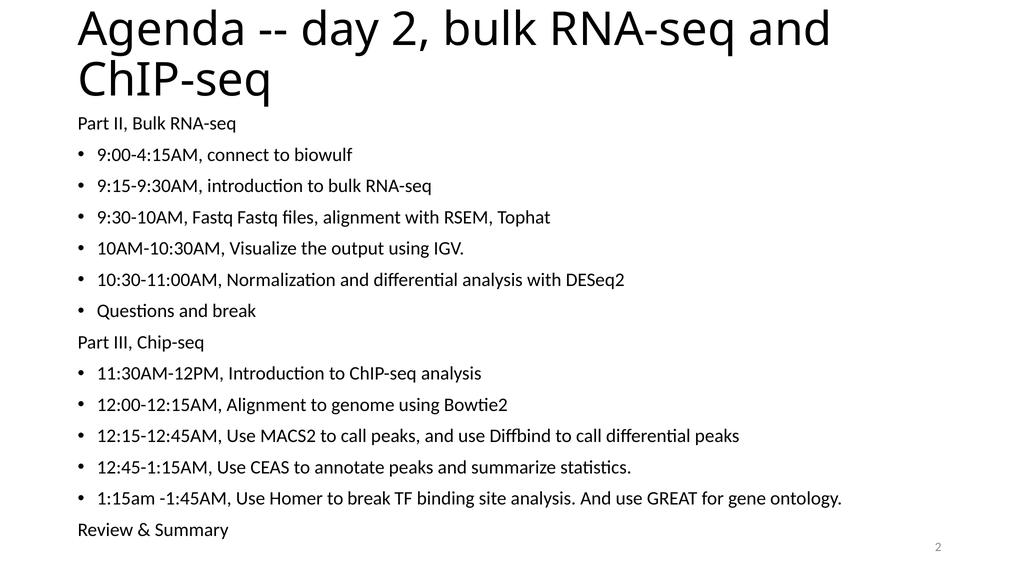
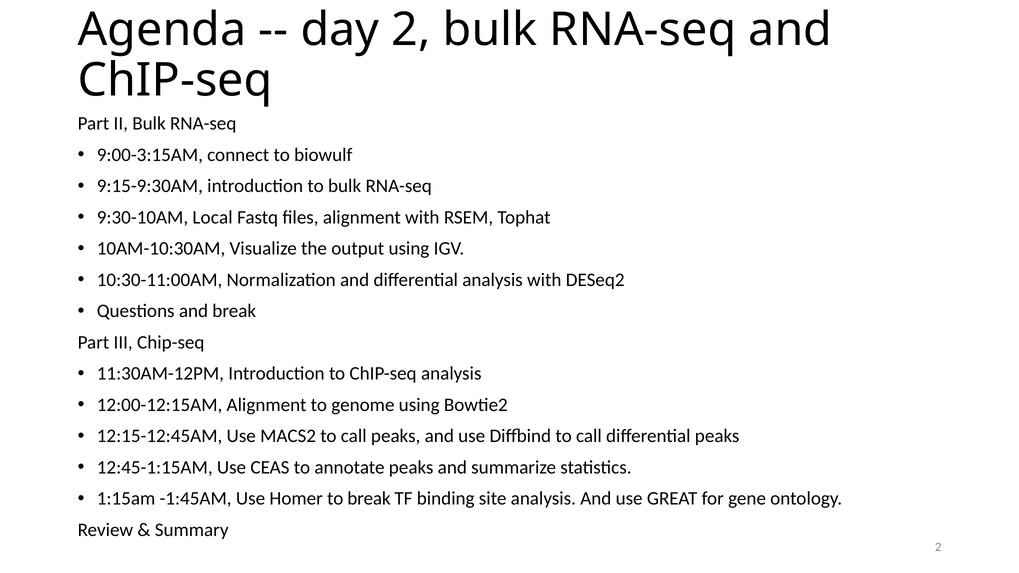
9:00-4:15AM: 9:00-4:15AM -> 9:00-3:15AM (150, 155)
9:30-10AM Fastq: Fastq -> Local (213, 217)
